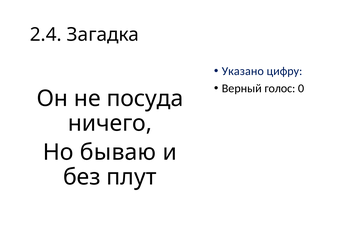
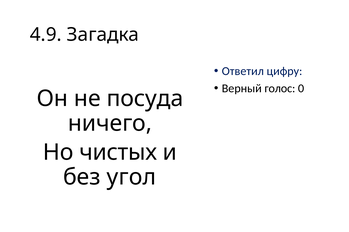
2.4: 2.4 -> 4.9 (46, 35)
Указано: Указано -> Ответил (243, 71)
бываю: бываю -> чистых (118, 153)
плут: плут -> угол (131, 178)
